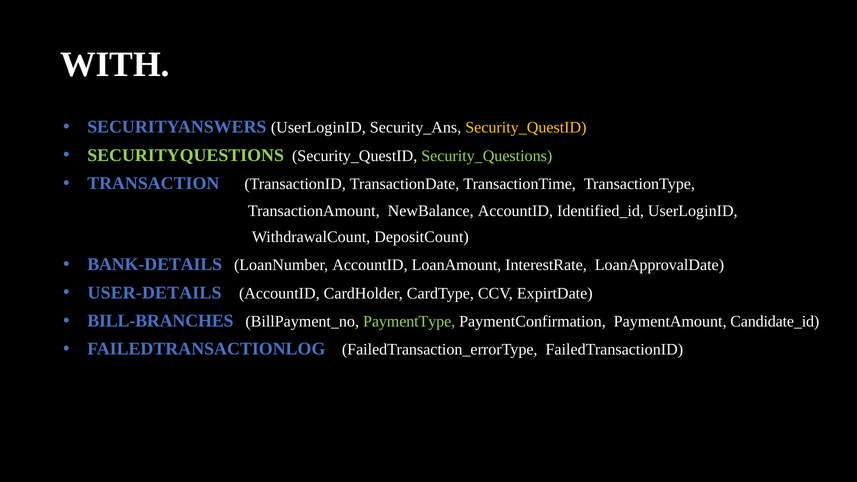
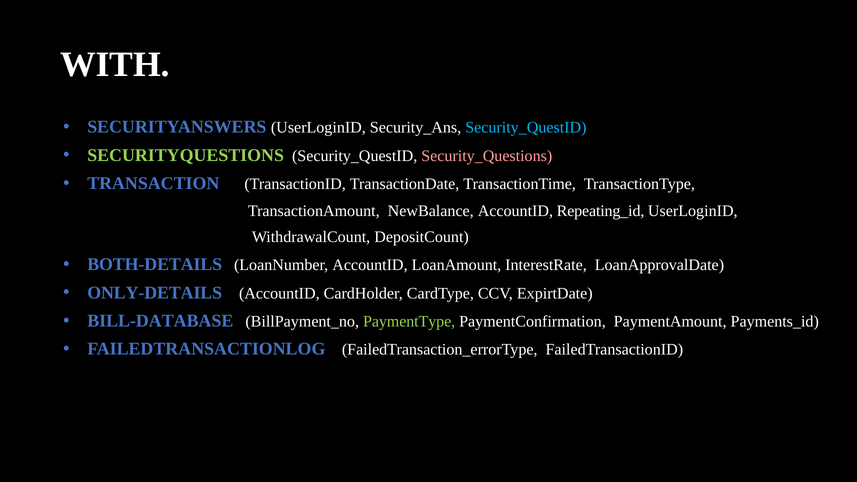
Security_QuestID colour: yellow -> light blue (526, 128)
Security_Questions colour: light green -> pink (487, 156)
Identified_id: Identified_id -> Repeating_id (601, 211)
BANK-DETAILS: BANK-DETAILS -> BOTH-DETAILS (155, 264)
USER-DETAILS: USER-DETAILS -> ONLY-DETAILS (155, 293)
BILL-BRANCHES: BILL-BRANCHES -> BILL-DATABASE (160, 321)
Candidate_id: Candidate_id -> Payments_id (775, 321)
